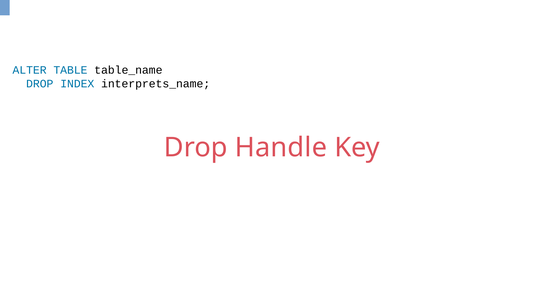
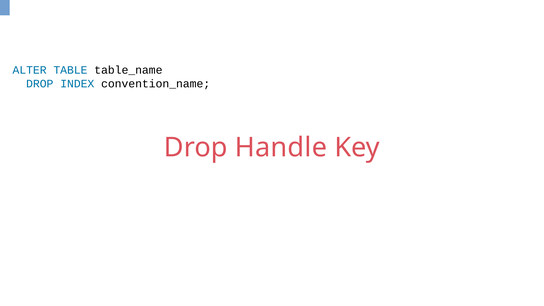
interprets_name: interprets_name -> convention_name (156, 84)
